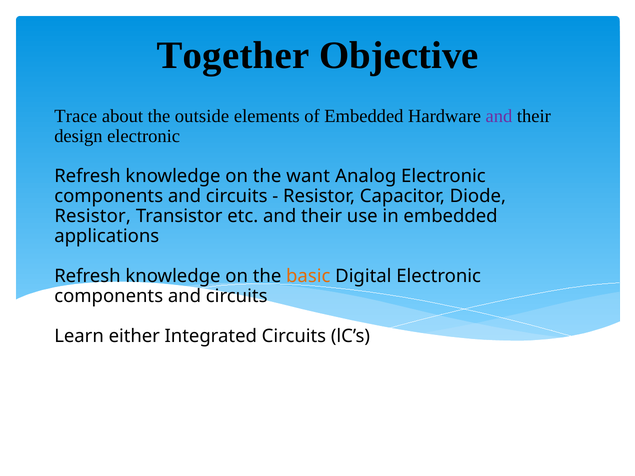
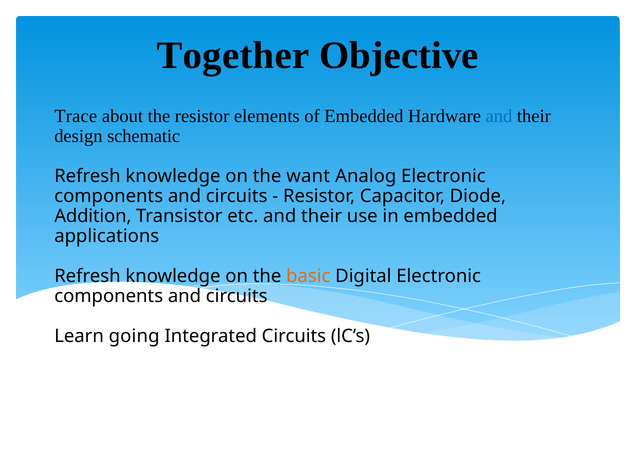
the outside: outside -> resistor (202, 116)
and colour: purple -> blue (499, 116)
design electronic: electronic -> schematic (144, 136)
Resistor: Resistor -> Addition (93, 216)
either: either -> going (134, 336)
